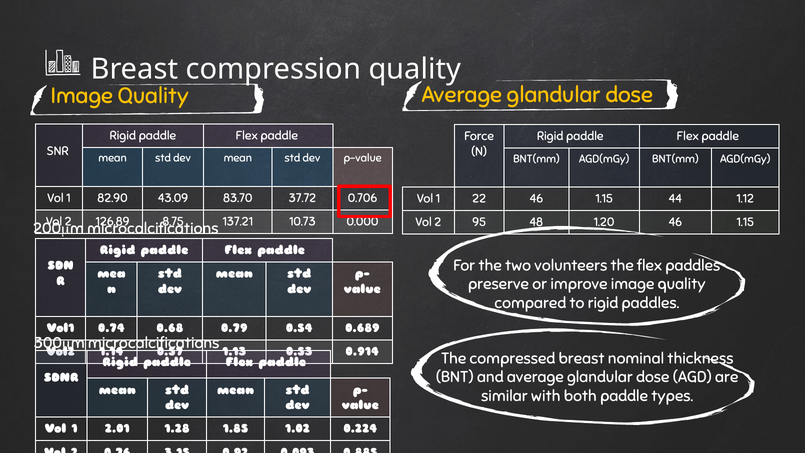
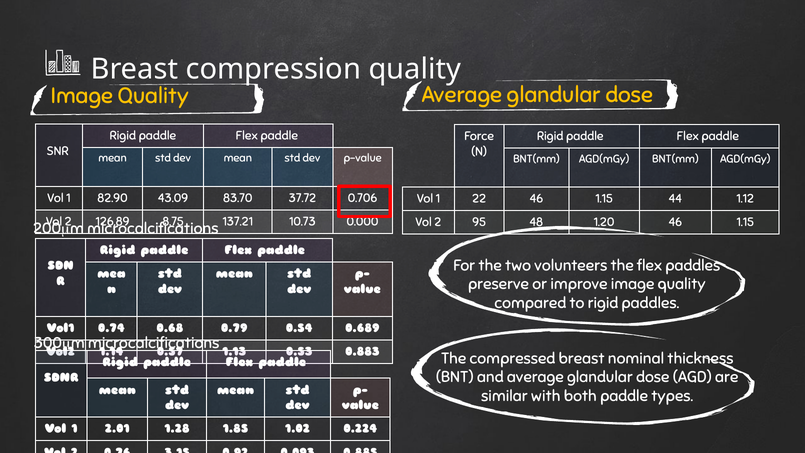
0.914: 0.914 -> 0.883 (362, 352)
